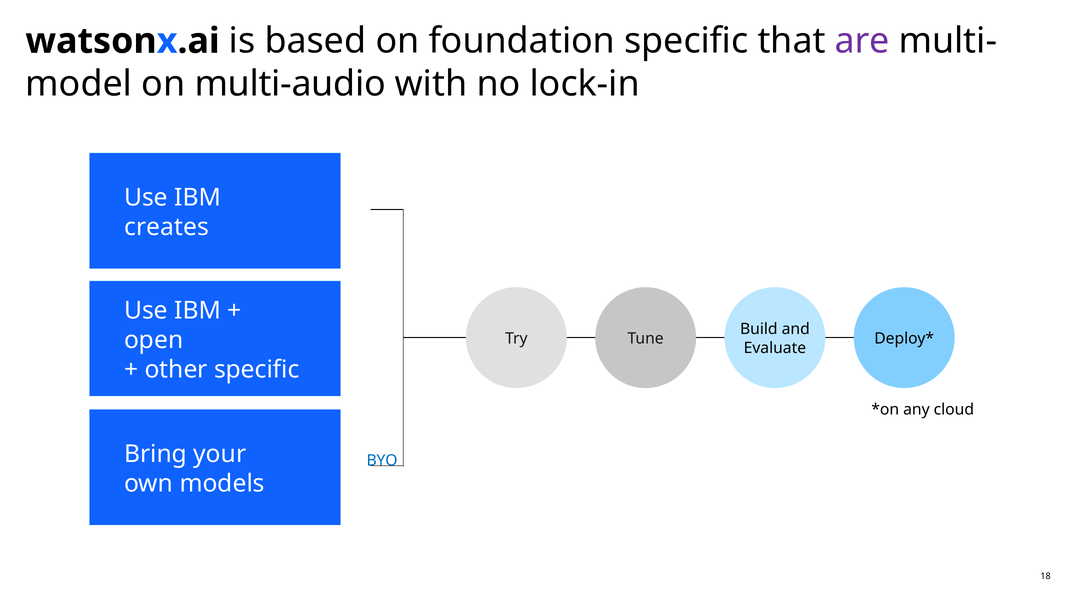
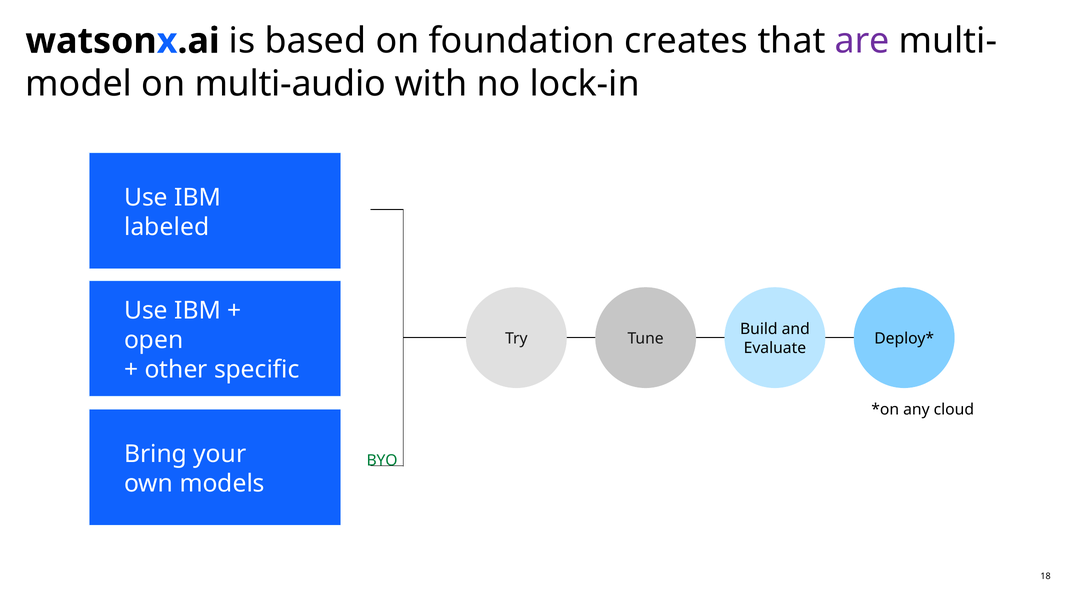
foundation specific: specific -> creates (686, 41)
creates: creates -> labeled (167, 227)
BYO colour: blue -> green (382, 461)
